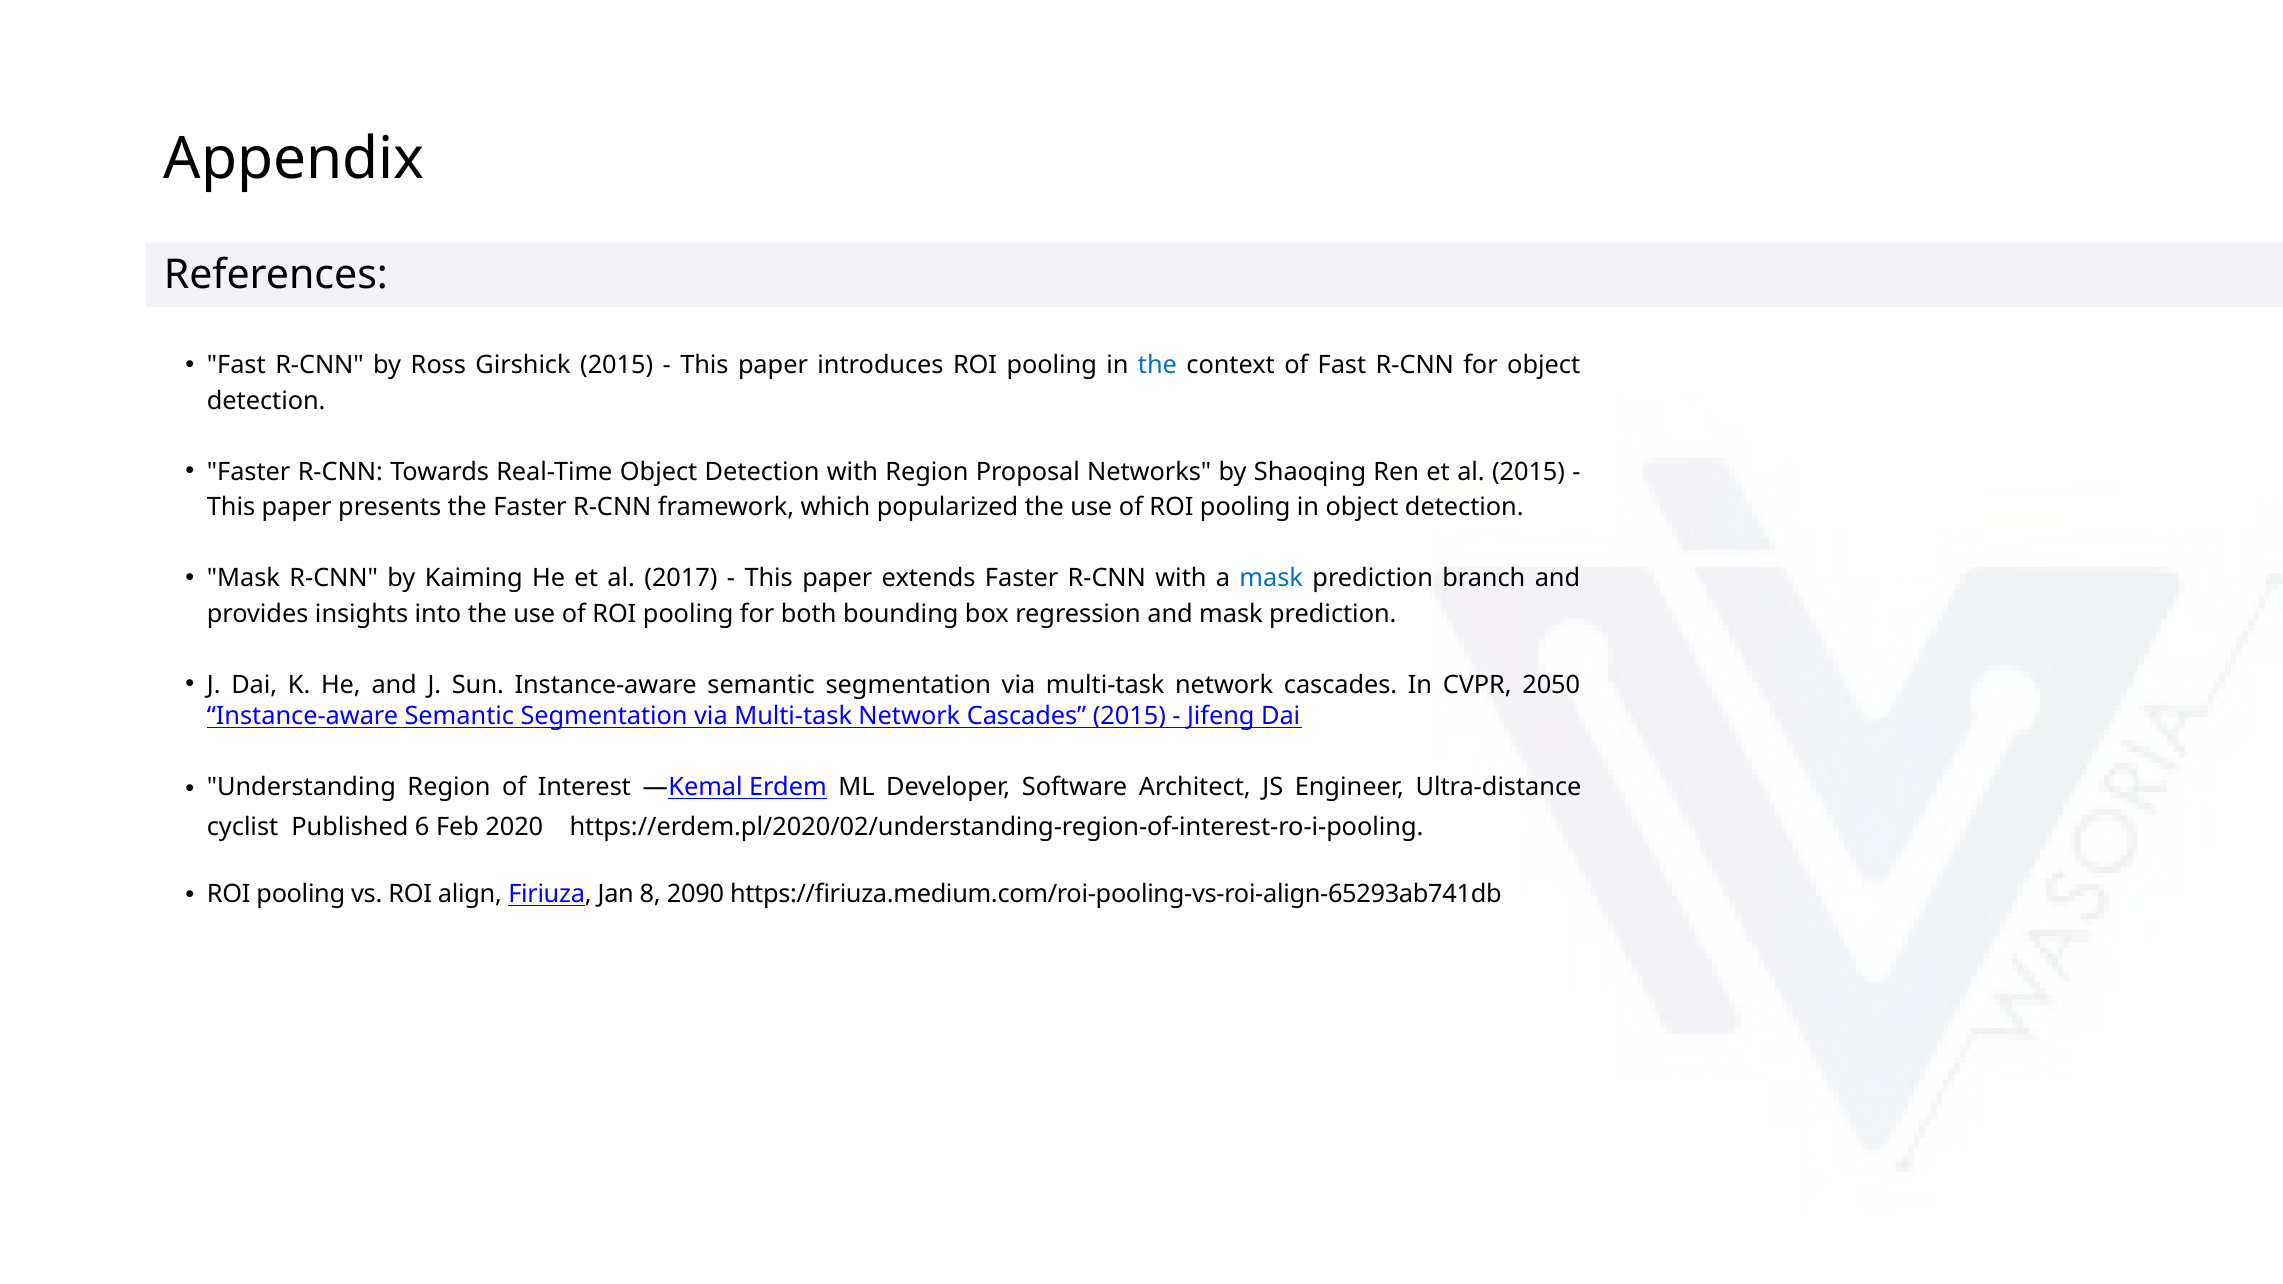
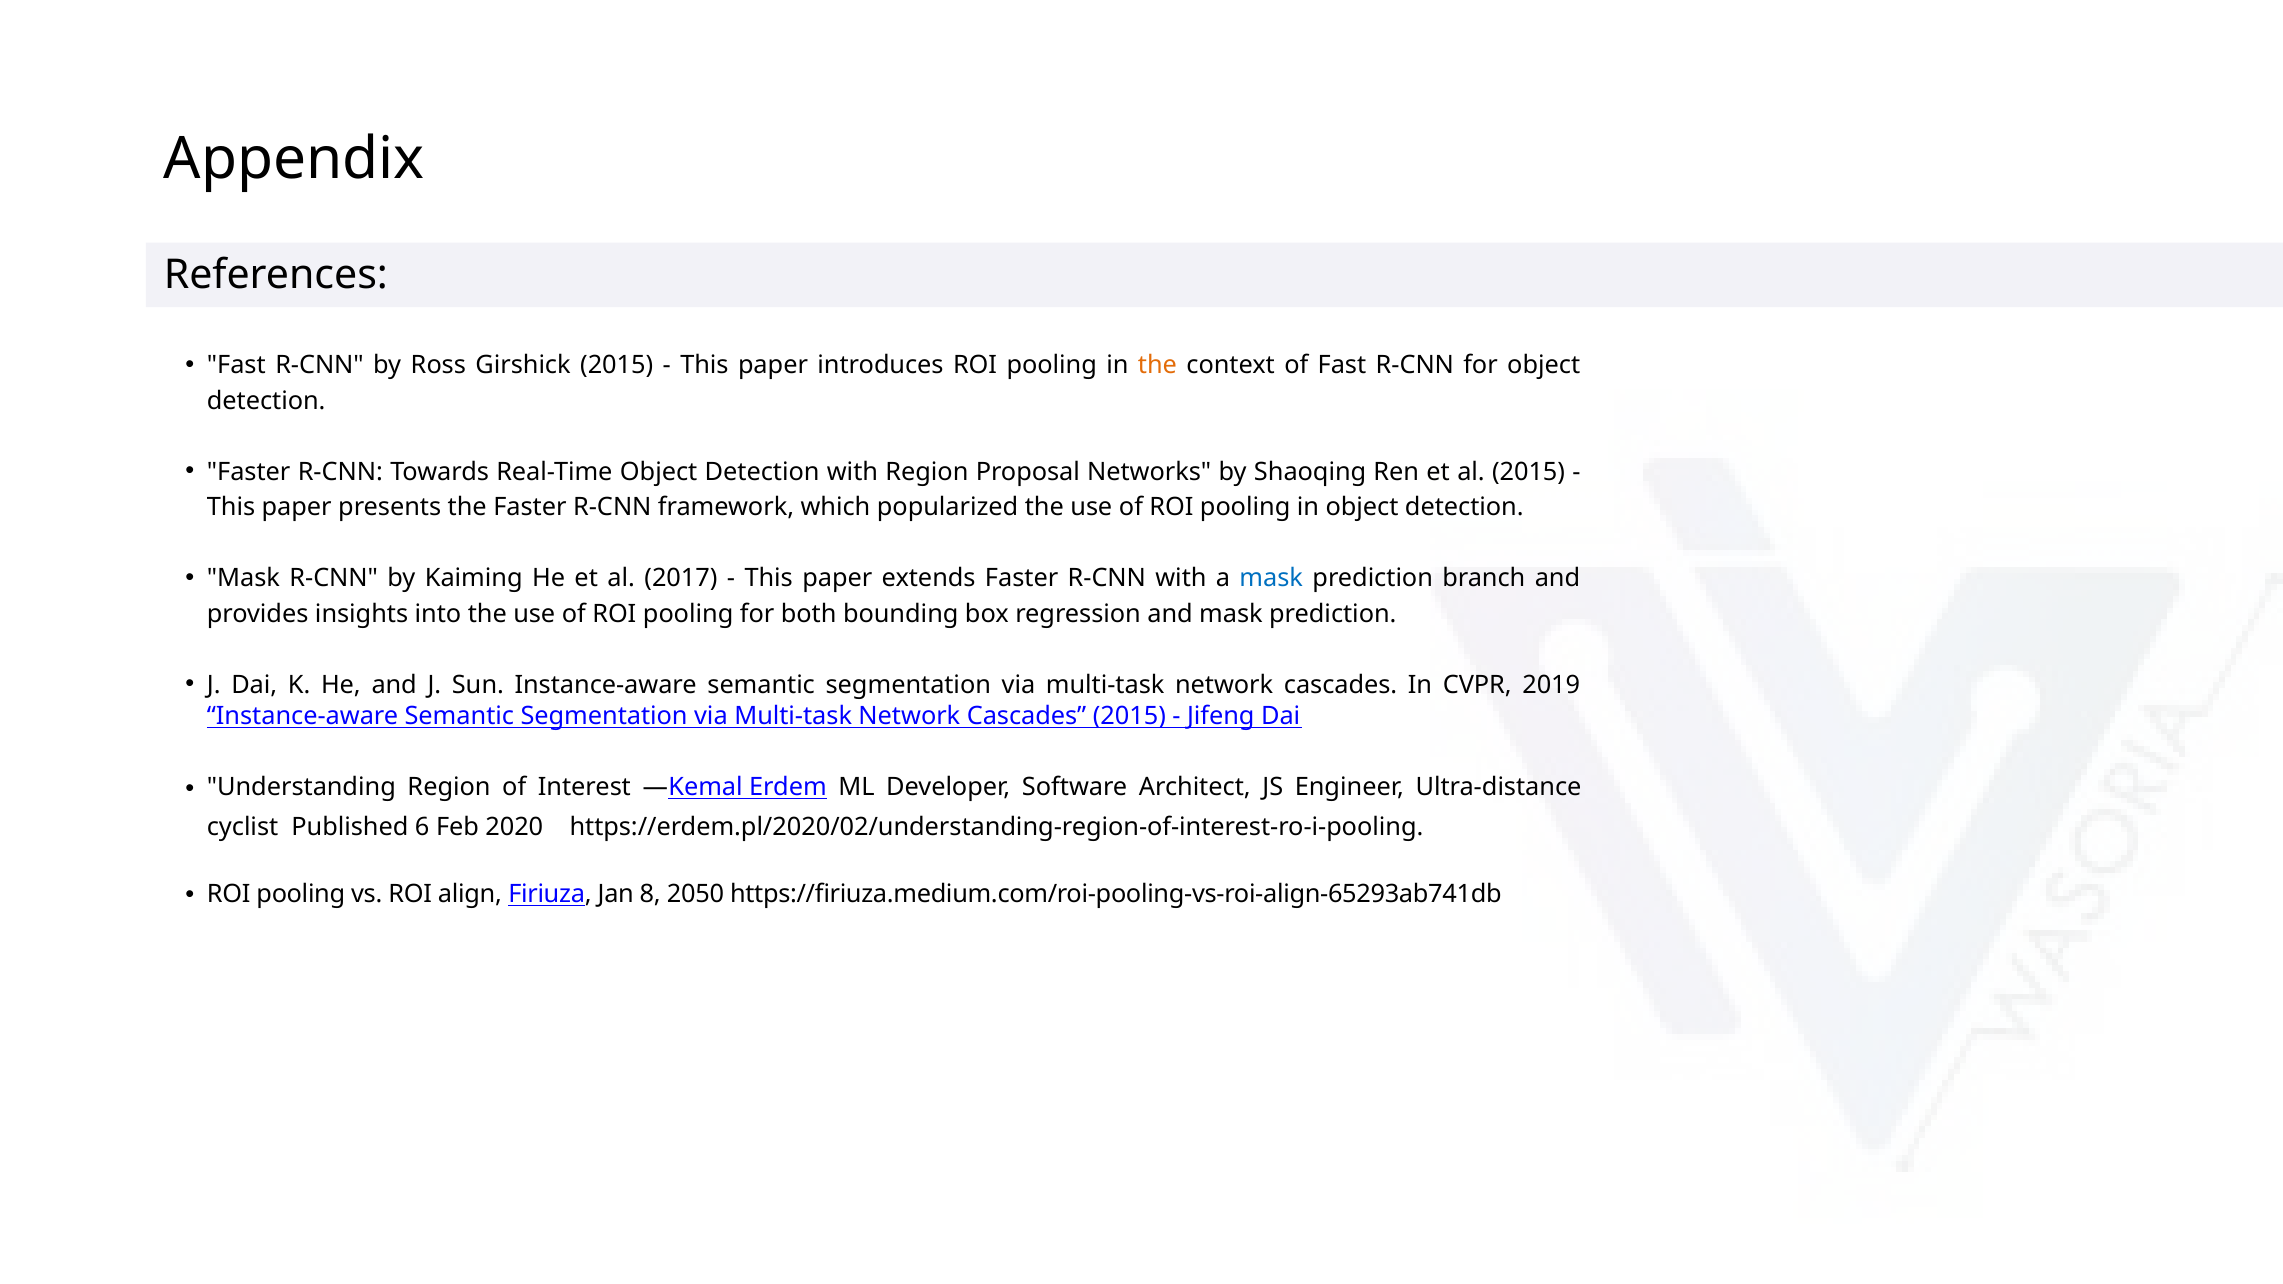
the colour: blue -> orange (1157, 365)
2050: 2050 -> 2019 (1551, 685)
2090: 2090 -> 2050 (696, 894)
